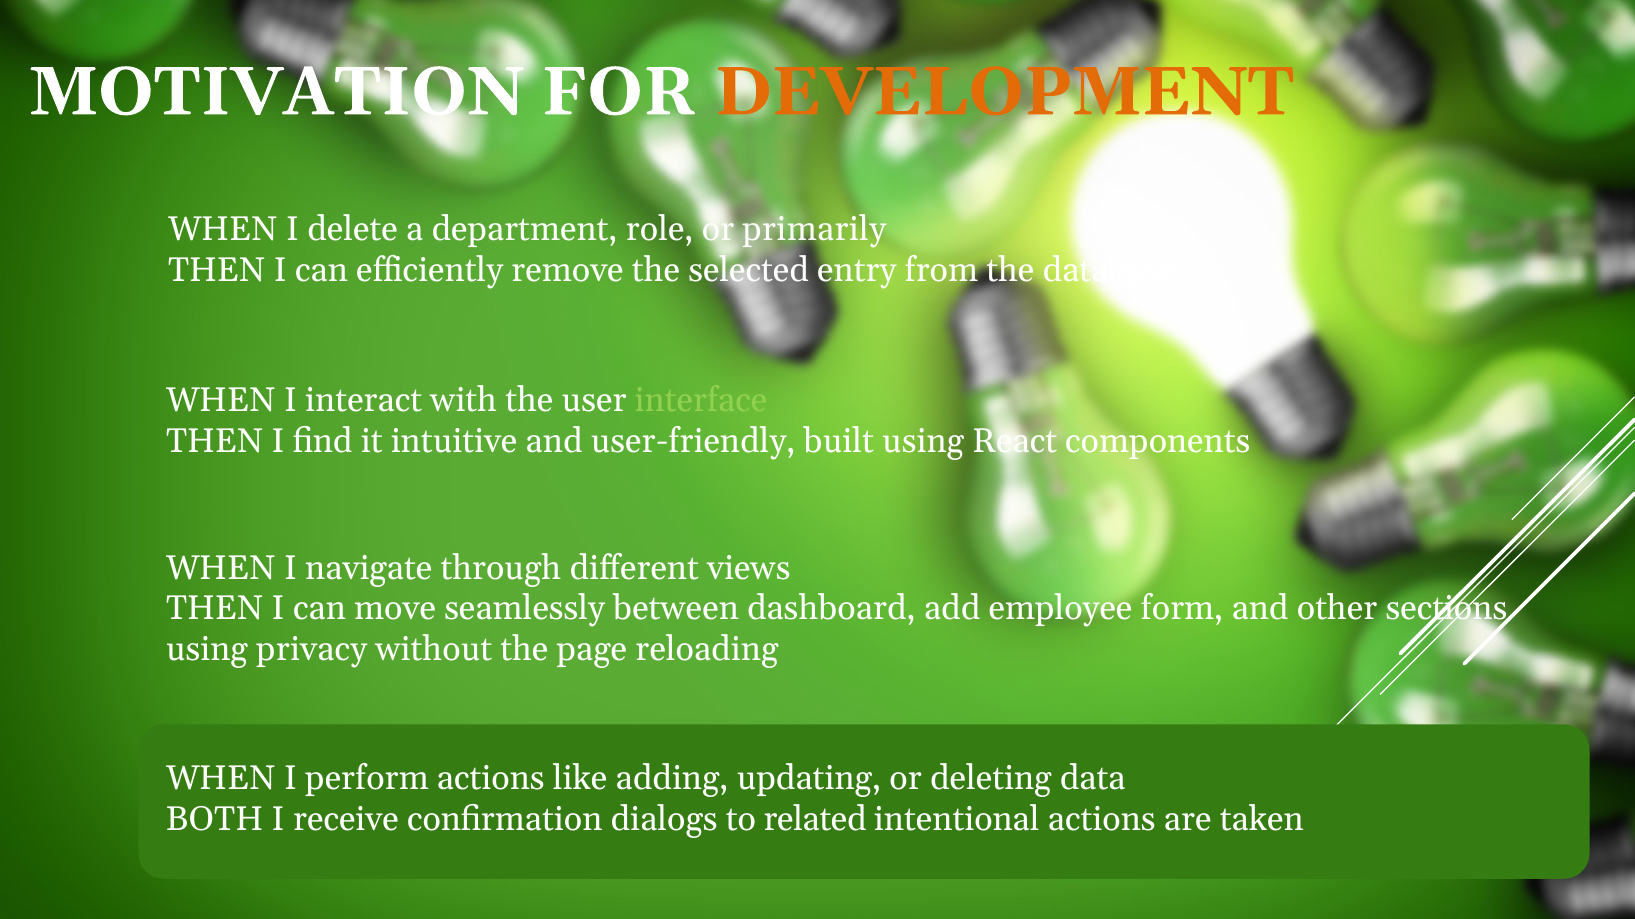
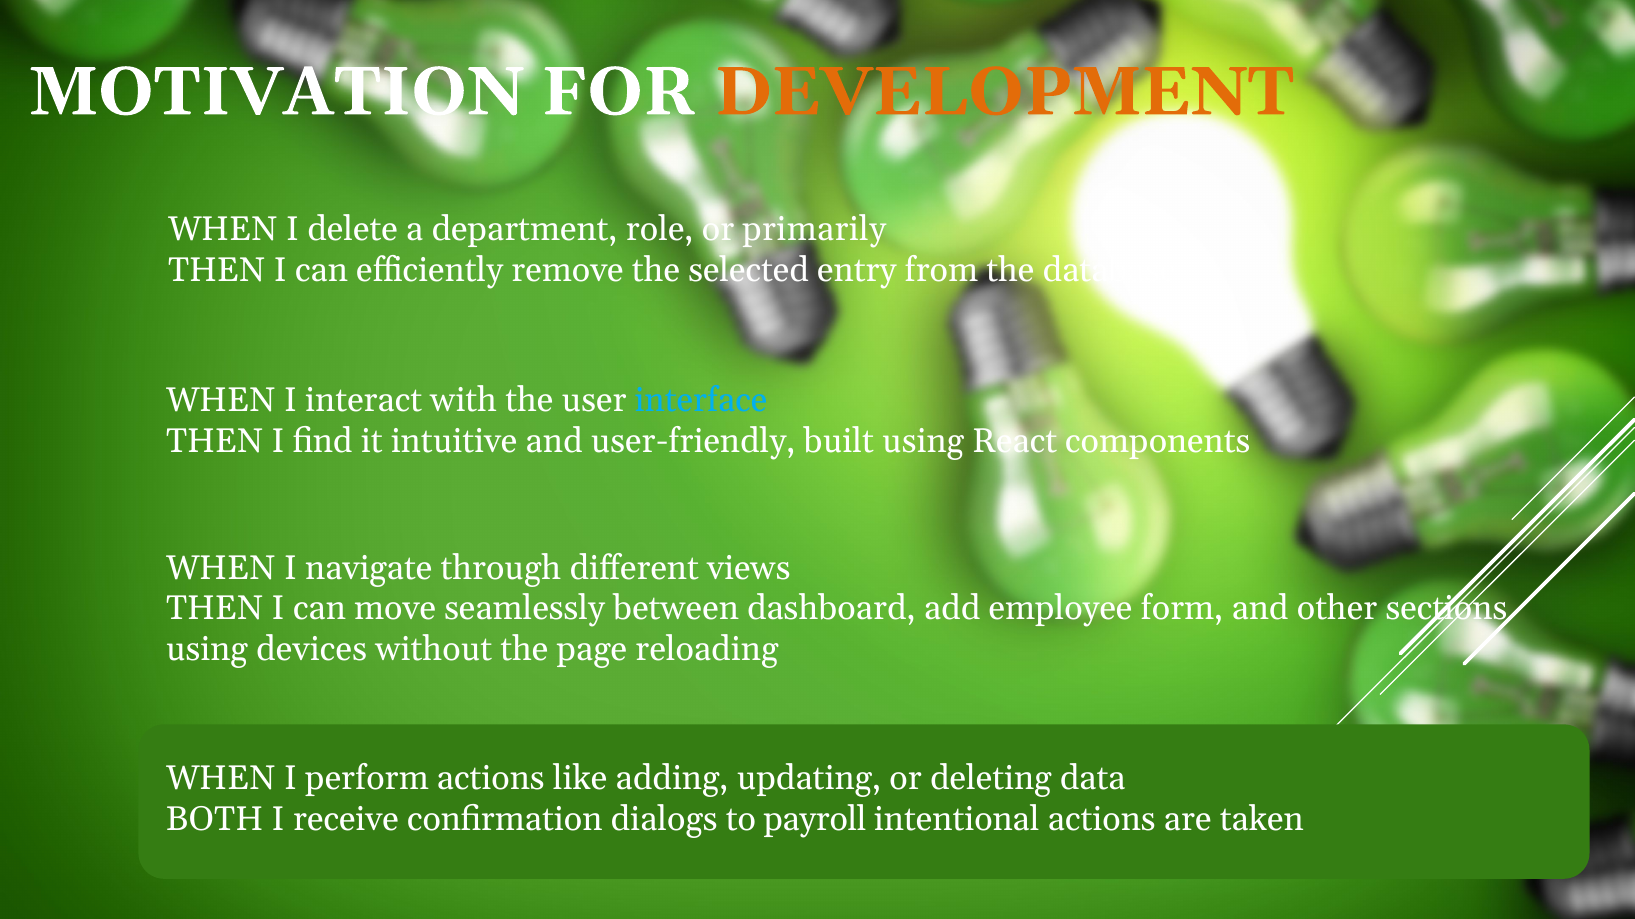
interface colour: light green -> light blue (701, 401)
privacy: privacy -> devices (312, 650)
related: related -> payroll (815, 820)
